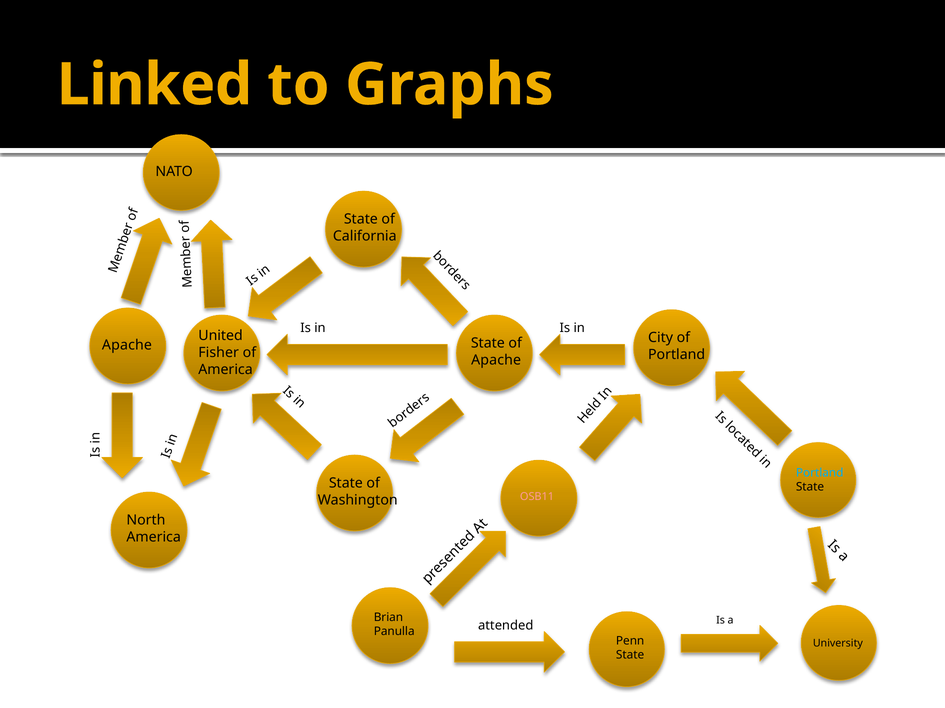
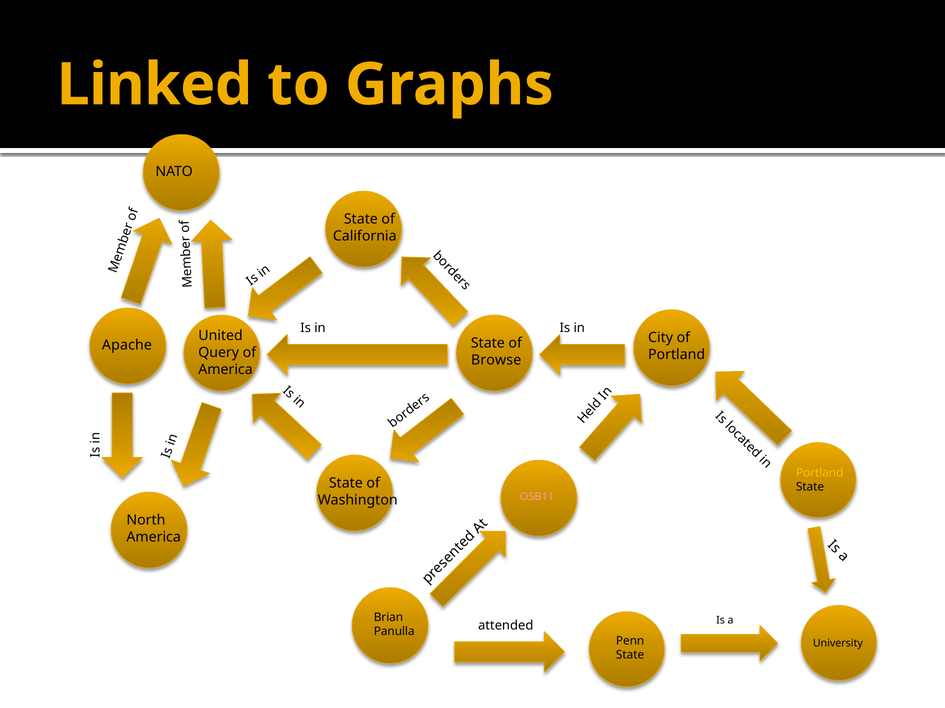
Fisher: Fisher -> Query (219, 353)
Apache: Apache -> Browse (496, 360)
Portland colour: light blue -> yellow (820, 473)
